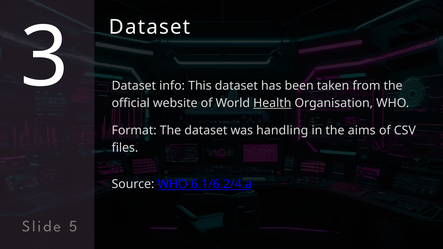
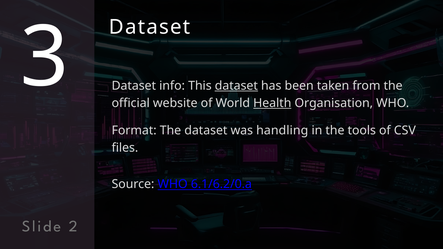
dataset underline: none -> present (236, 86)
aims: aims -> tools (362, 131)
6.1/6.2/4.a: 6.1/6.2/4.a -> 6.1/6.2/0.a (221, 184)
5: 5 -> 2 (73, 226)
